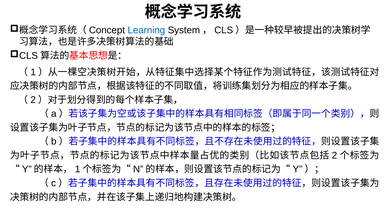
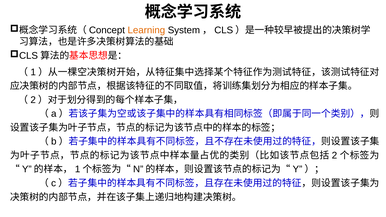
Learning colour: blue -> orange (146, 30)
